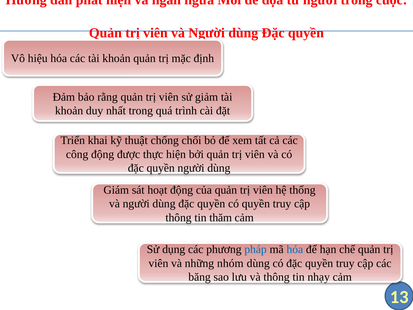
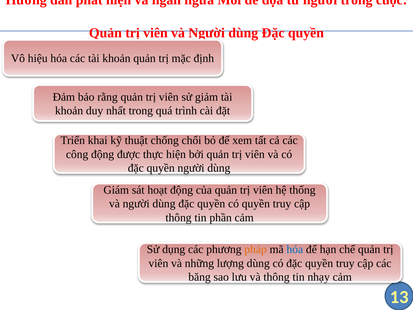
thăm: thăm -> phần (221, 217)
pháp colour: blue -> orange (256, 249)
nhóm: nhóm -> lượng (230, 263)
